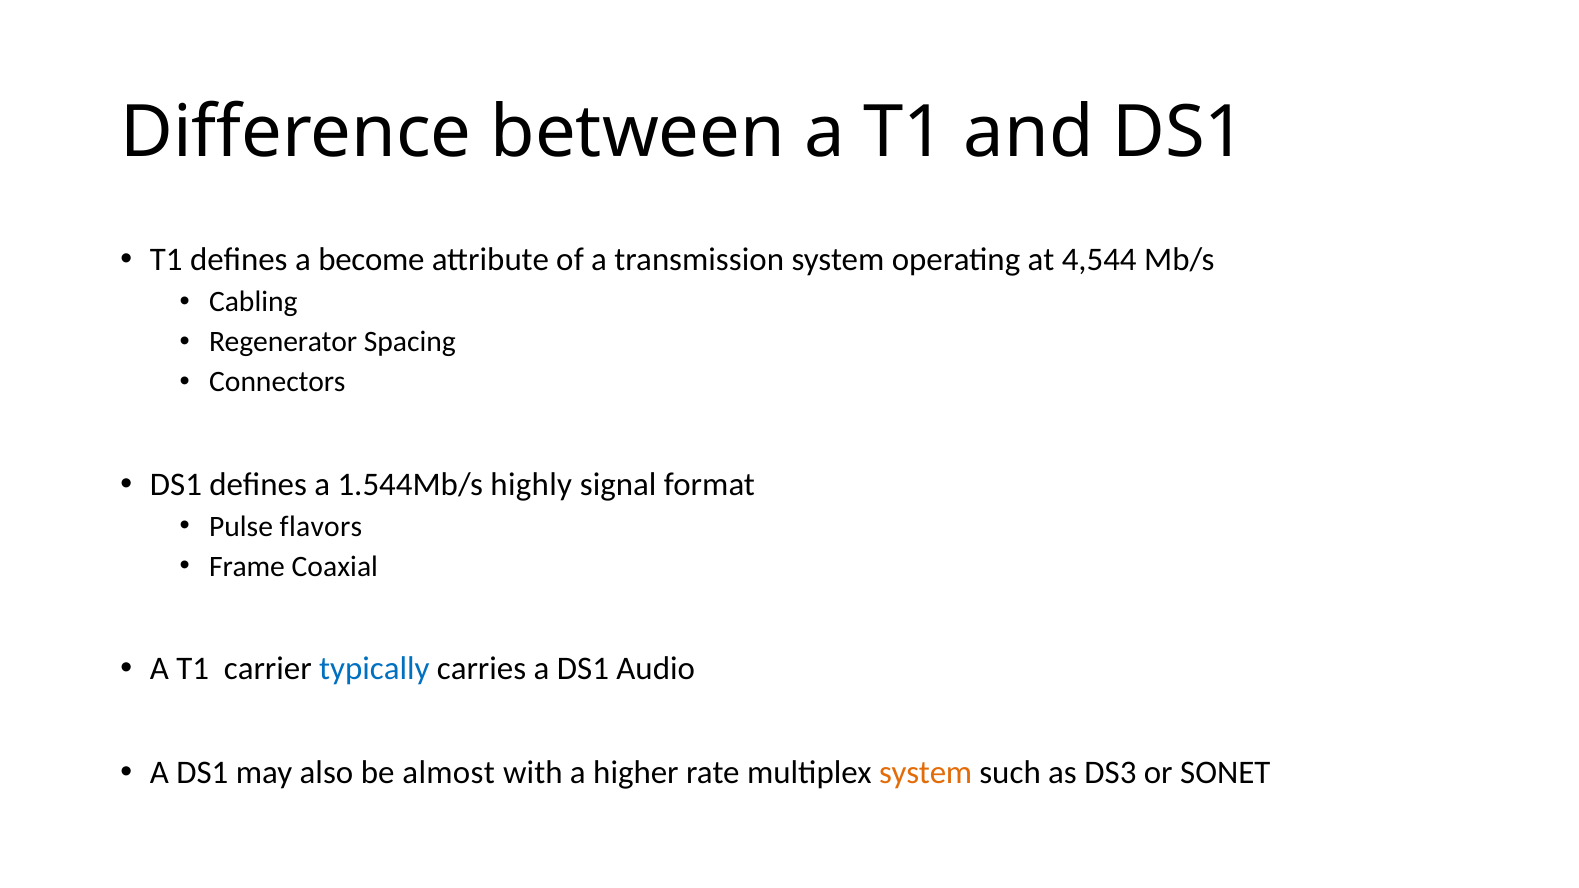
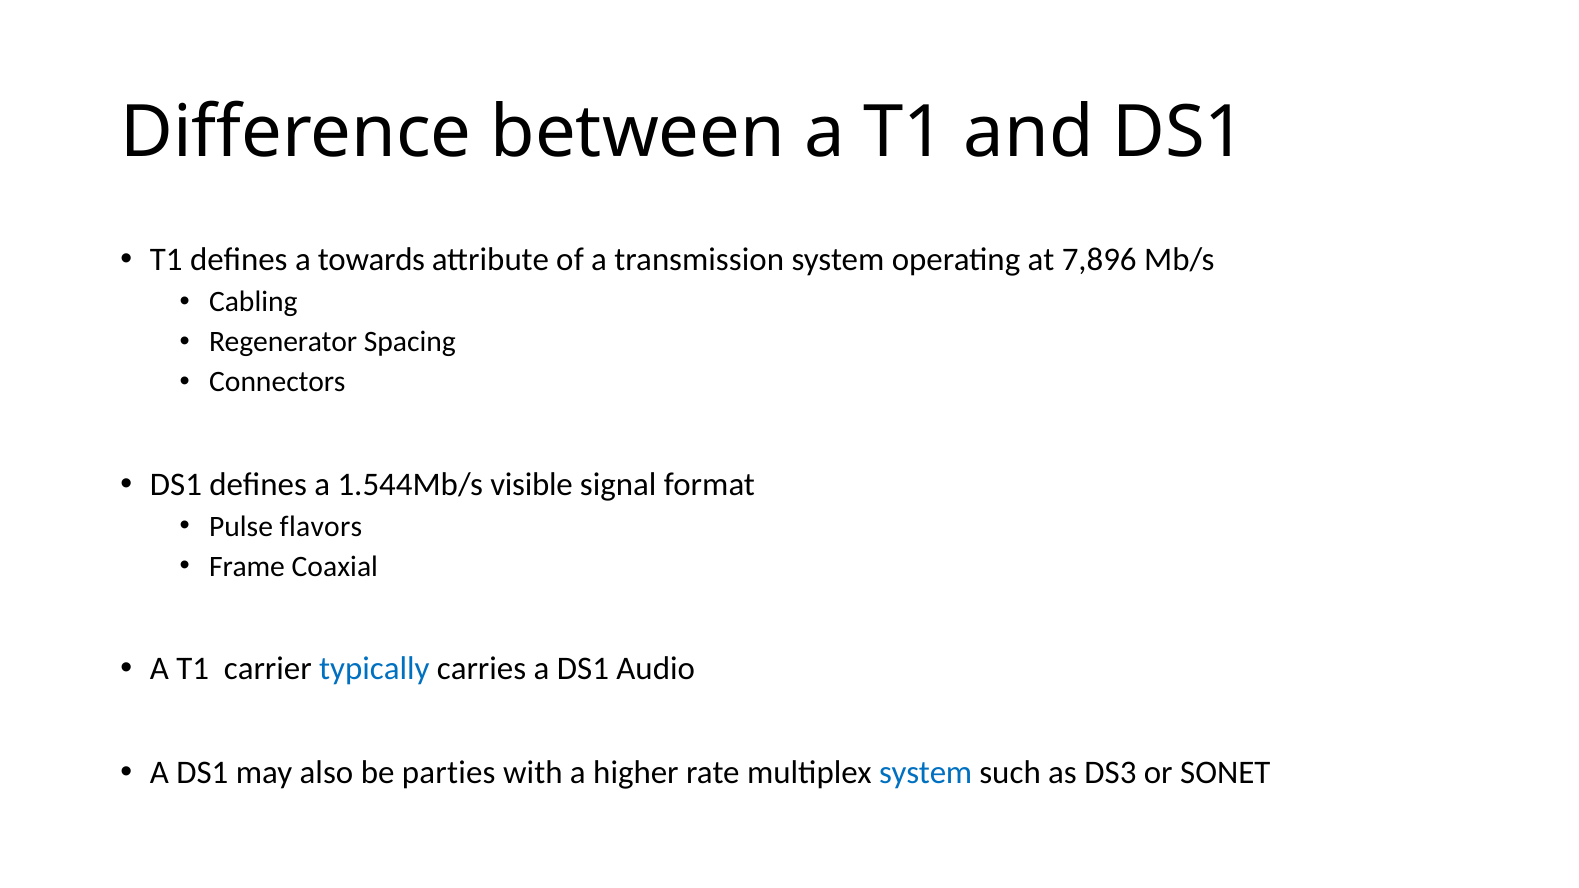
become: become -> towards (371, 260)
4,544: 4,544 -> 7,896 (1099, 260)
highly: highly -> visible (532, 484)
almost: almost -> parties (449, 773)
system colour: orange -> blue (926, 773)
